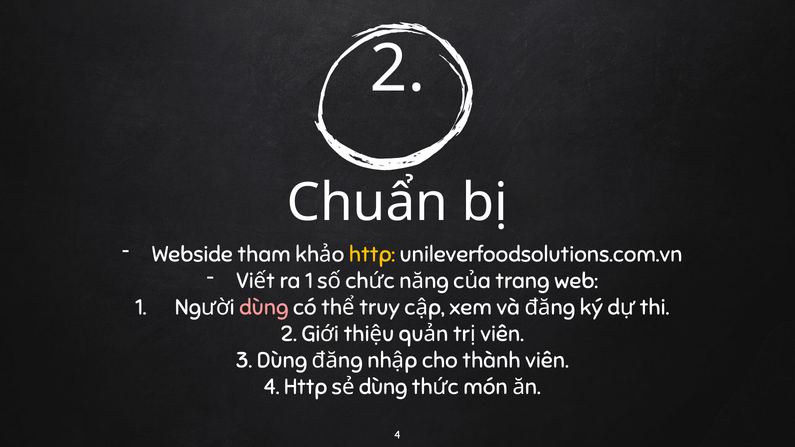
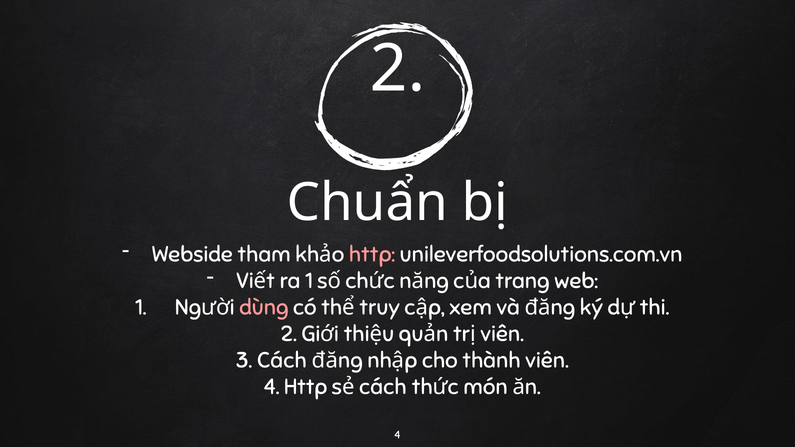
http colour: yellow -> pink (372, 254)
3 Dùng: Dùng -> Cách (282, 360)
dùng: dùng -> cách (383, 387)
